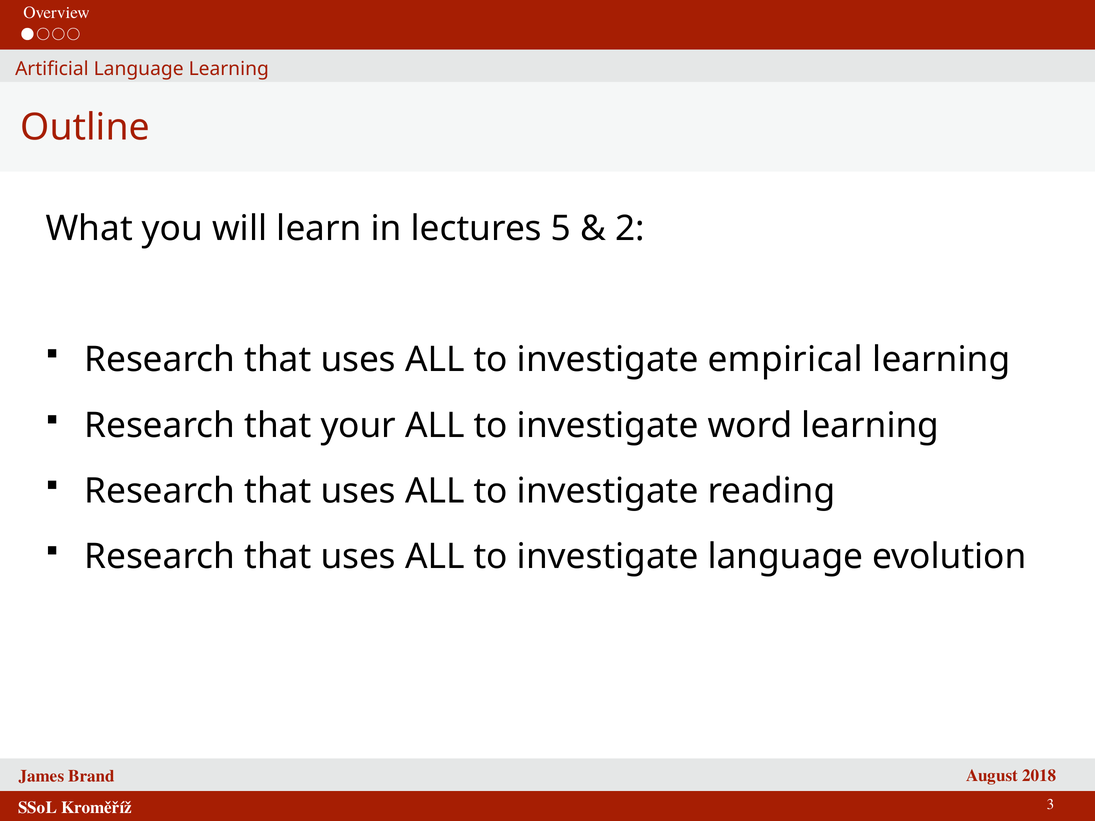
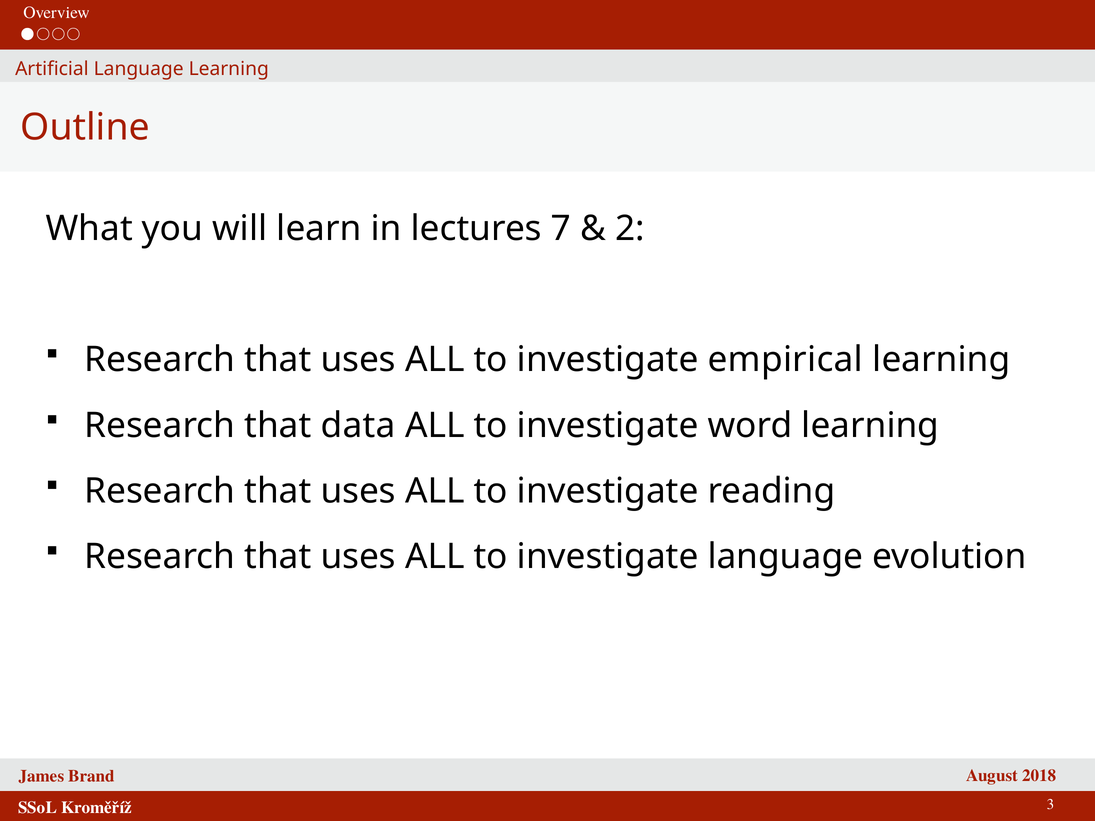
5: 5 -> 7 (561, 229)
your: your -> data (358, 425)
